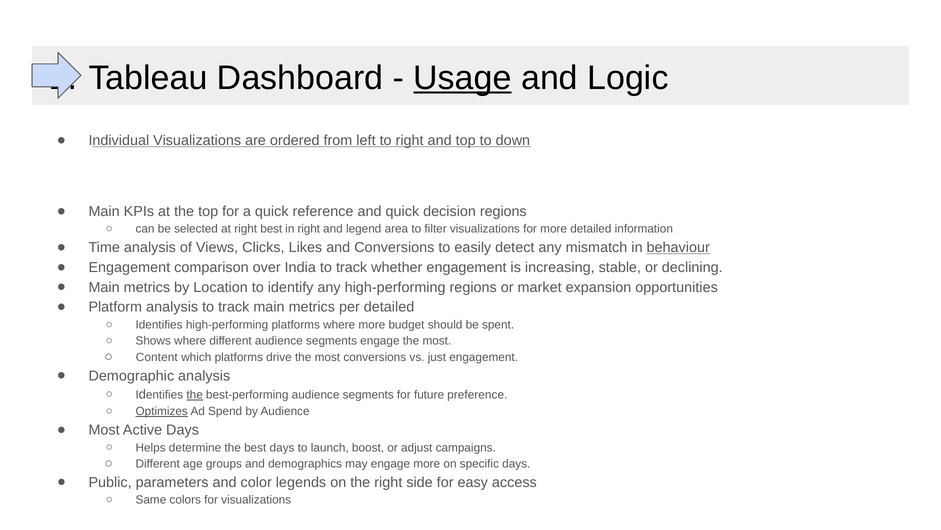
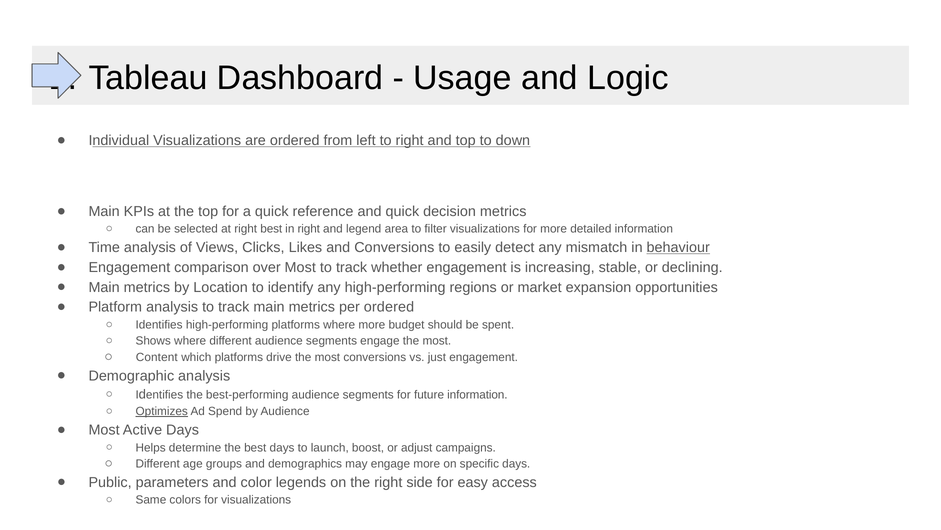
Usage underline: present -> none (463, 78)
decision regions: regions -> metrics (503, 211)
over India: India -> Most (300, 267)
per detailed: detailed -> ordered (389, 307)
the underline: present -> none (195, 394)
future preference: preference -> information (477, 394)
